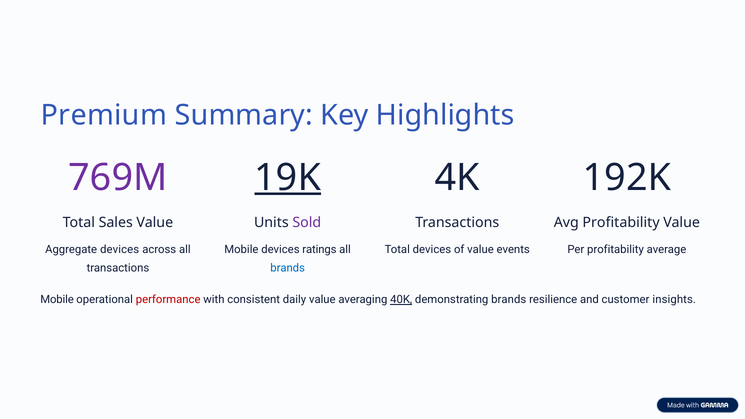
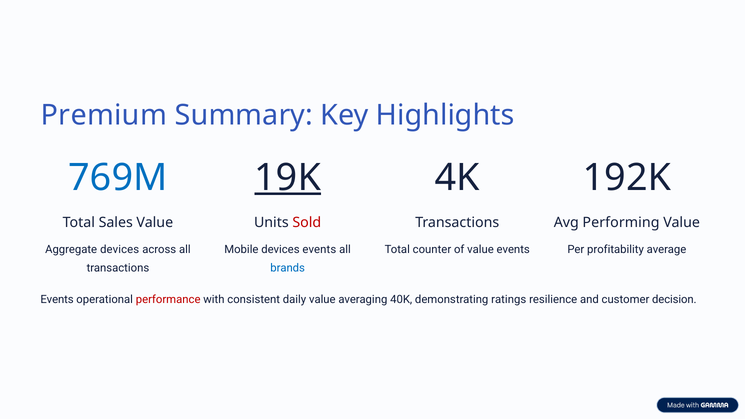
769M colour: purple -> blue (118, 178)
Sold colour: purple -> red (307, 223)
Avg Profitability: Profitability -> Performing (621, 223)
devices ratings: ratings -> events (319, 250)
Total devices: devices -> counter (432, 250)
Mobile: Mobile -> Events (57, 300)
40K underline: present -> none (401, 300)
demonstrating brands: brands -> ratings (509, 300)
insights: insights -> decision (674, 300)
